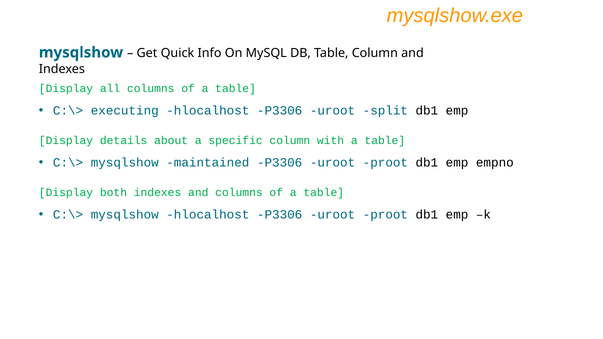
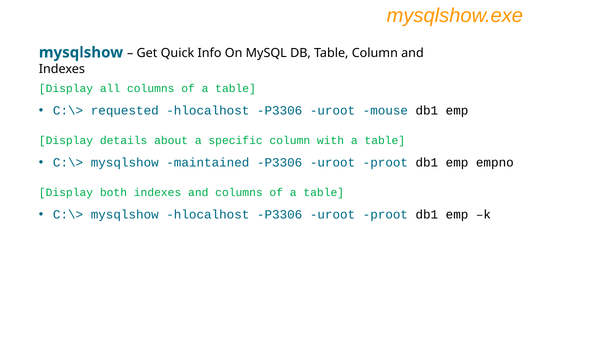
executing: executing -> requested (125, 111)
split: split -> mouse (385, 111)
